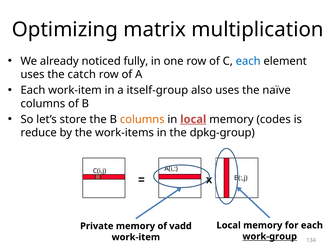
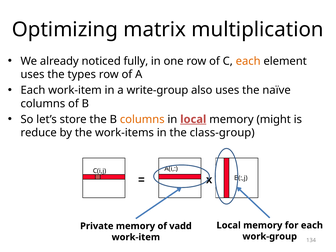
each colour: blue -> orange (248, 61)
catch: catch -> types (82, 75)
itself-group: itself-group -> write-group (157, 90)
codes: codes -> might (274, 119)
dpkg-group: dpkg-group -> class-group (222, 133)
work-group underline: present -> none (270, 236)
